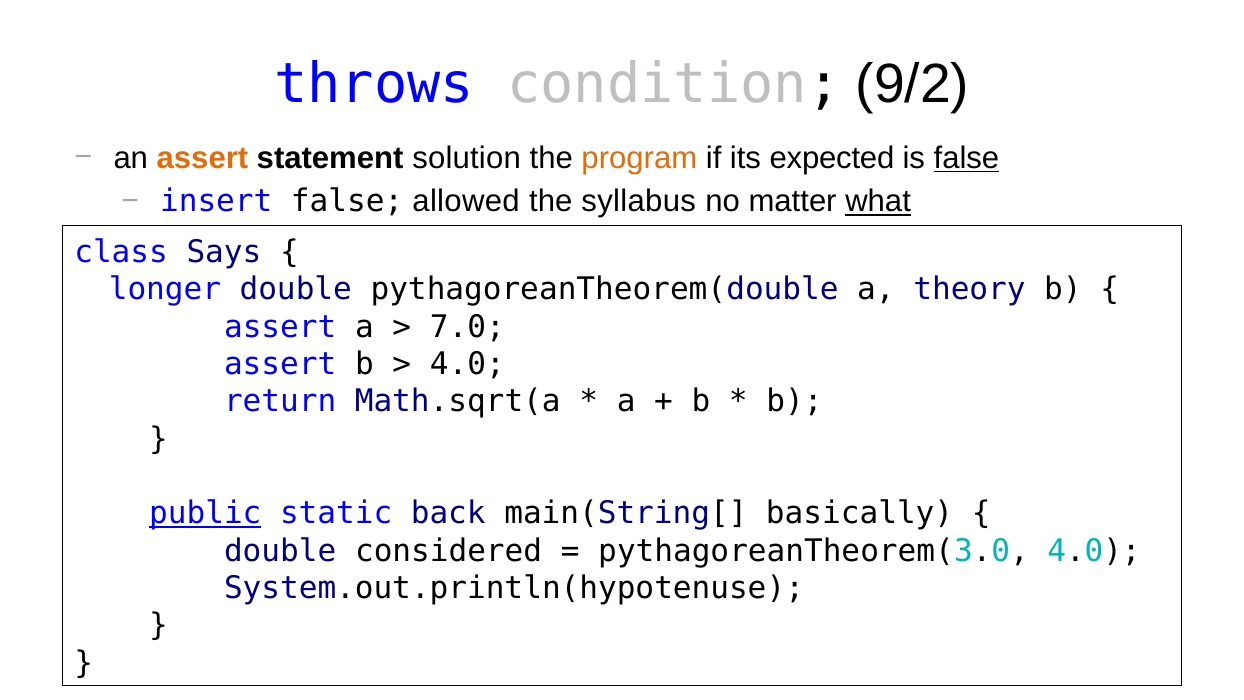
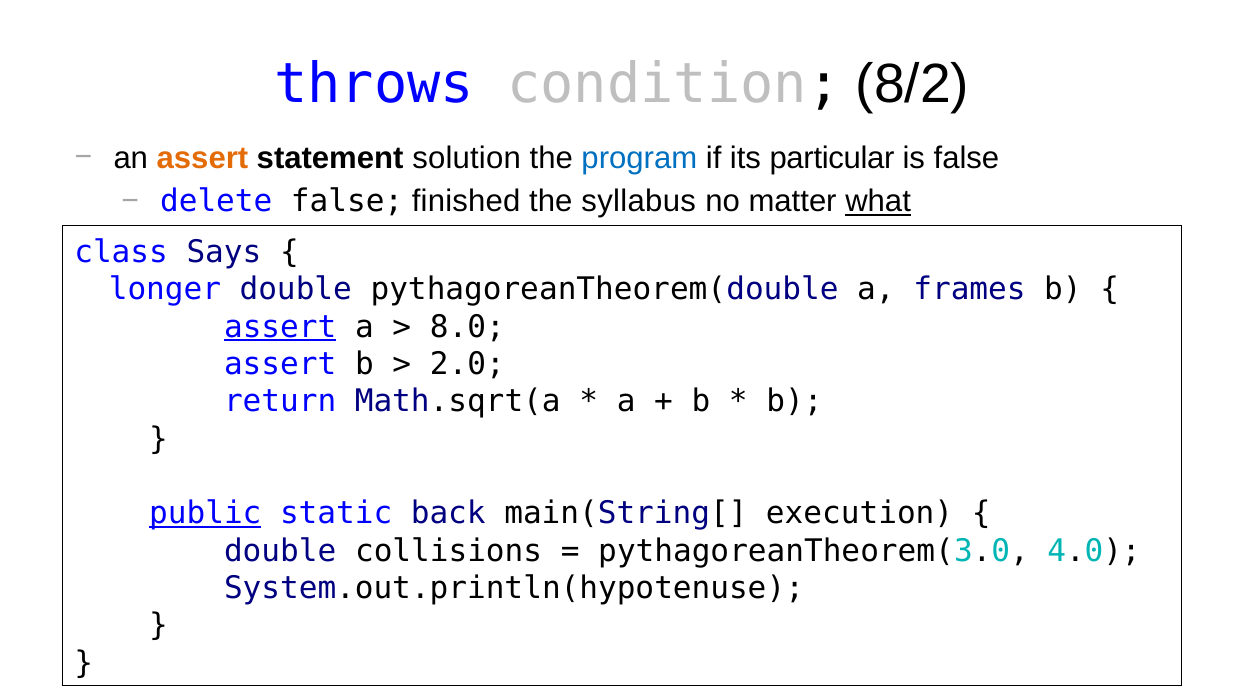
9/2: 9/2 -> 8/2 (913, 84)
program colour: orange -> blue (639, 158)
expected: expected -> particular (832, 158)
false underline: present -> none (966, 158)
insert: insert -> delete (216, 202)
allowed: allowed -> finished (466, 202)
theory: theory -> frames (970, 290)
assert underline: none -> present (280, 327)
7.0: 7.0 -> 8.0 (467, 327)
4.0: 4.0 -> 2.0 (467, 364)
basically: basically -> execution (860, 514)
considered: considered -> collisions (449, 551)
